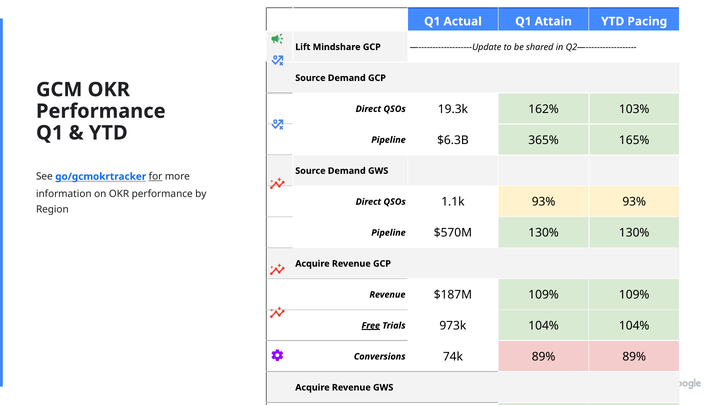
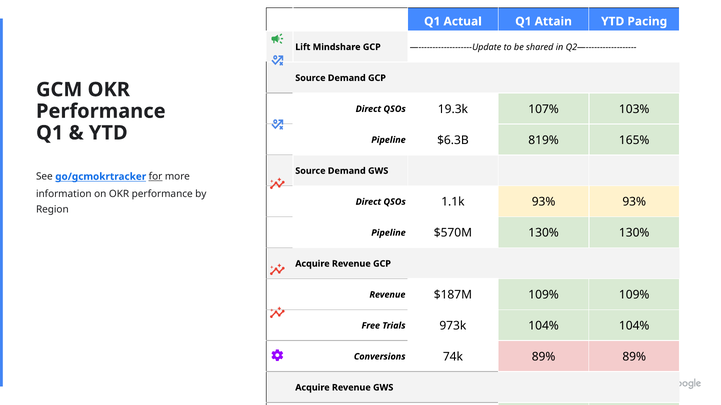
162%: 162% -> 107% (544, 109)
365%: 365% -> 819% (544, 140)
Free underline: present -> none (371, 326)
